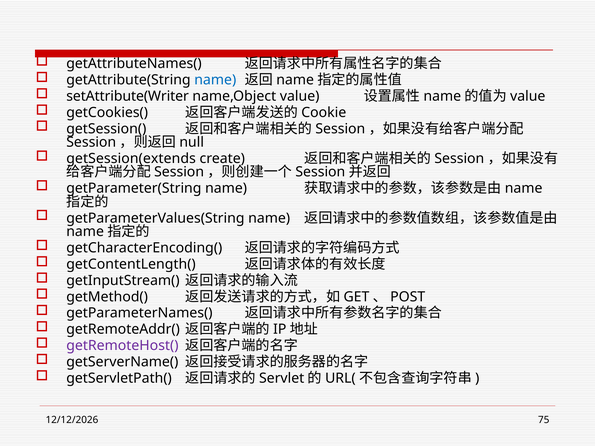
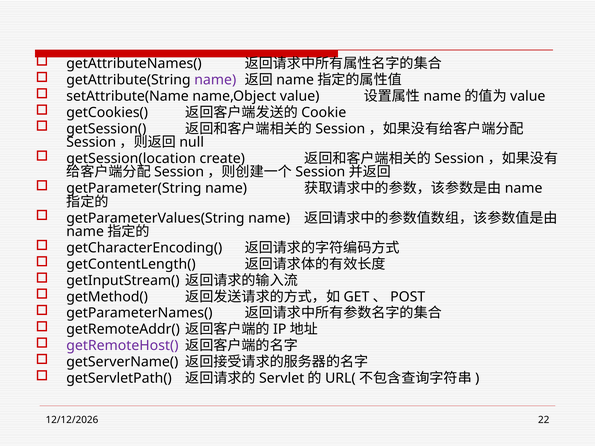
name colour: blue -> purple (215, 80)
setAttribute(Writer: setAttribute(Writer -> setAttribute(Name (128, 96)
getSession(extends: getSession(extends -> getSession(location (131, 159)
75: 75 -> 22 (544, 420)
